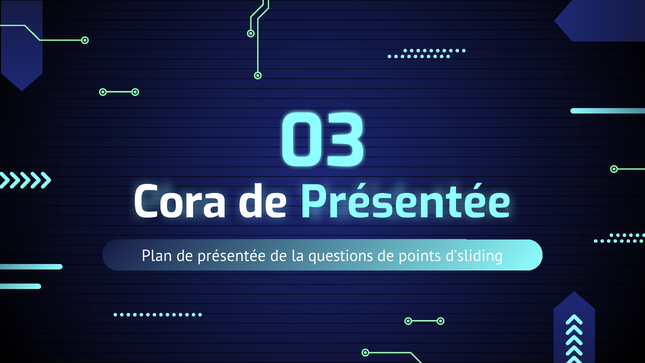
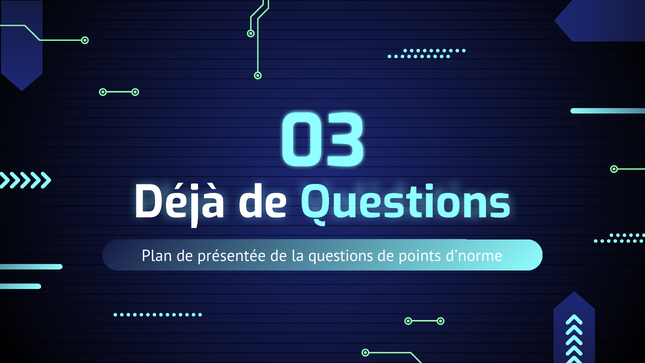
Cora: Cora -> Déjà (179, 202)
Présentée: Présentée -> Questions (405, 202)
d’sliding: d’sliding -> d’norme (474, 256)
